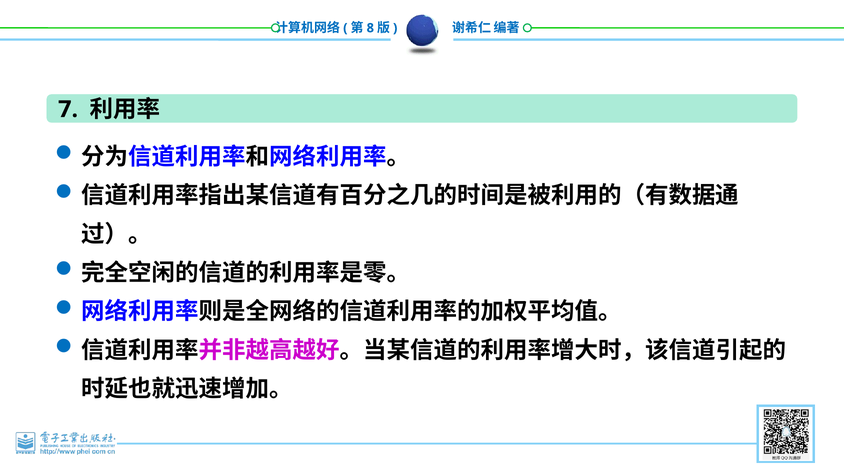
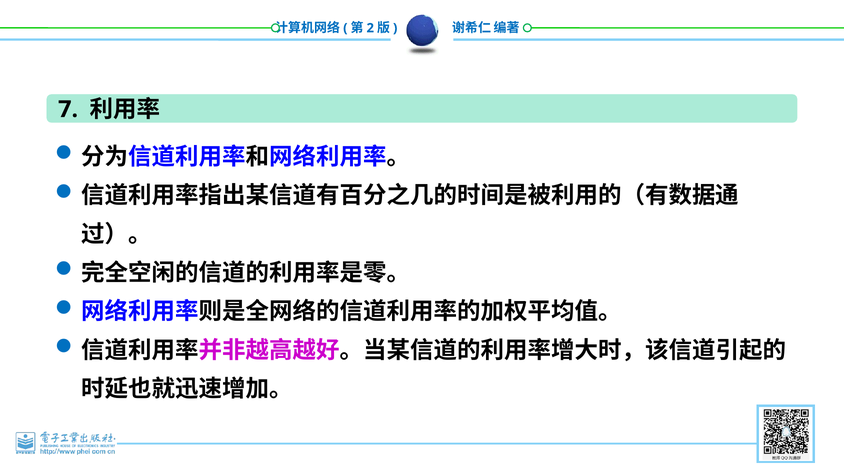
8: 8 -> 2 (370, 28)
